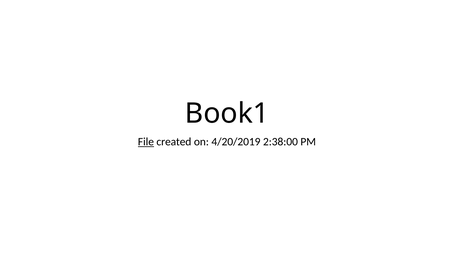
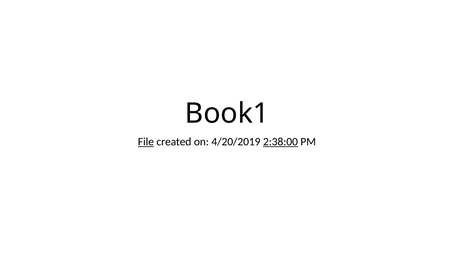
2:38:00 underline: none -> present (280, 142)
